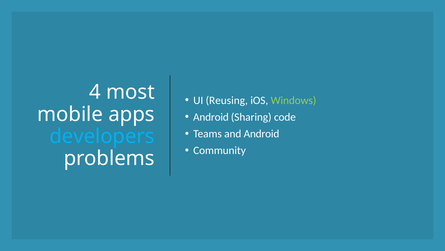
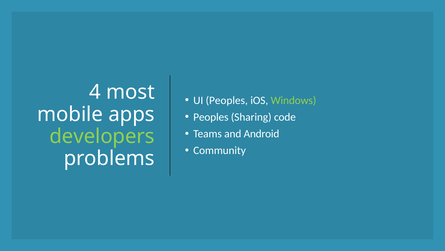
UI Reusing: Reusing -> Peoples (227, 100)
Android: Android -> Peoples (211, 117)
developers colour: light blue -> light green (102, 136)
